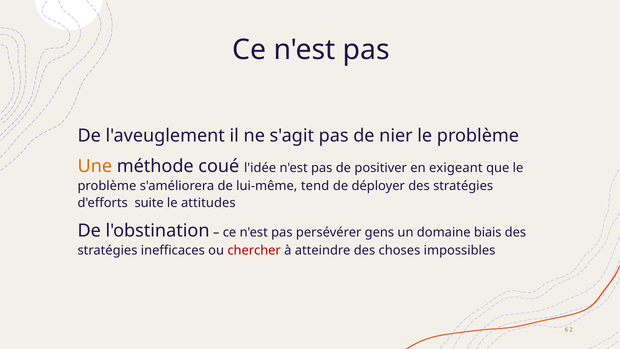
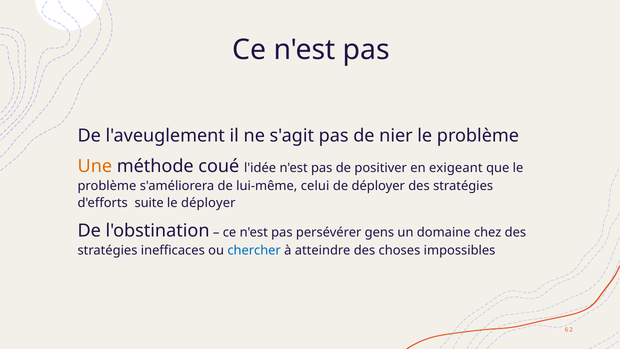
tend: tend -> celui (315, 186)
le attitudes: attitudes -> déployer (208, 203)
biais: biais -> chez (488, 232)
chercher colour: red -> blue (254, 250)
